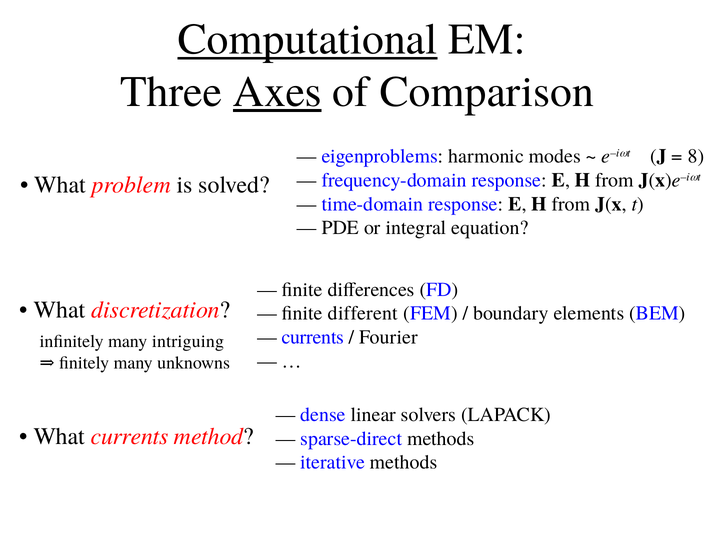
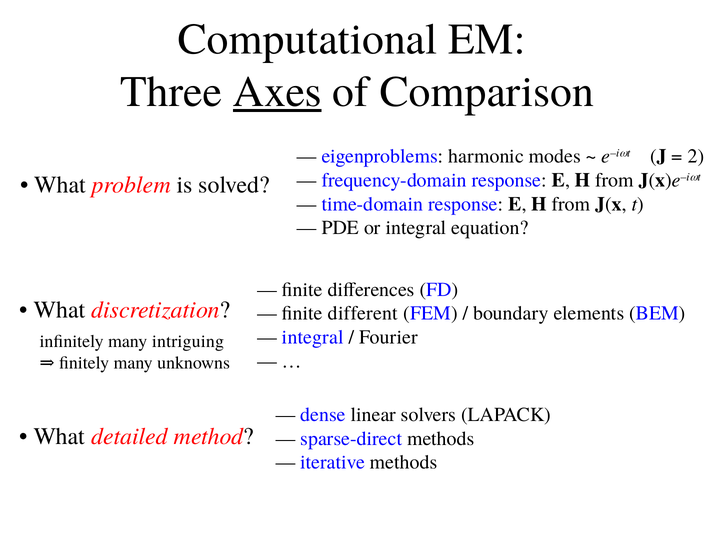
Computational underline: present -> none (308, 39)
8: 8 -> 2 (696, 156)
currents: currents -> integral (313, 337)
What currents: currents -> detailed (129, 437)
